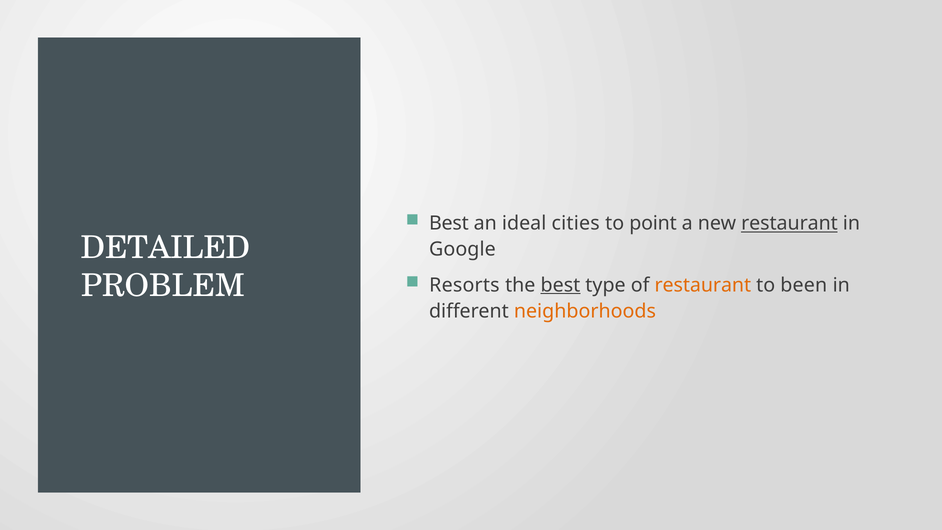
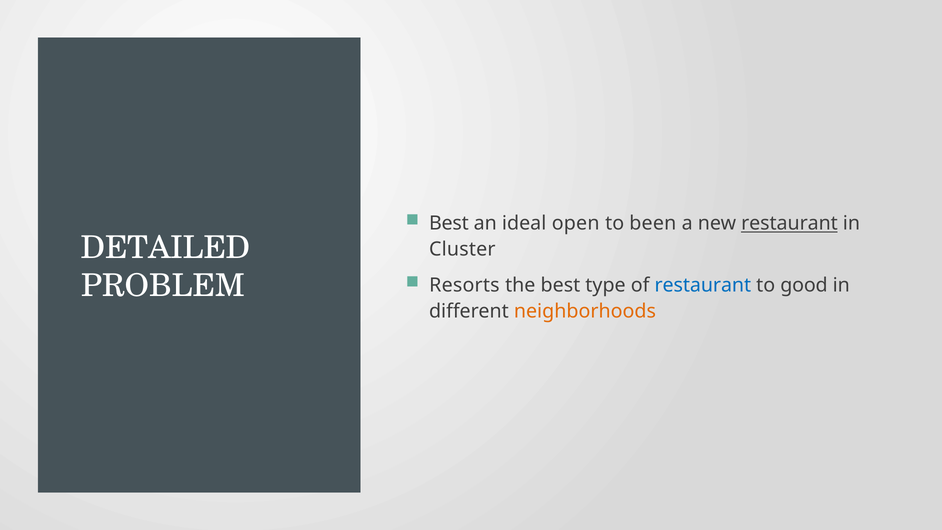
cities: cities -> open (576, 223)
point: point -> been (653, 223)
Google: Google -> Cluster (462, 249)
best underline: present -> none (560, 285)
restaurant colour: orange -> blue (703, 285)
been: been -> good (804, 285)
